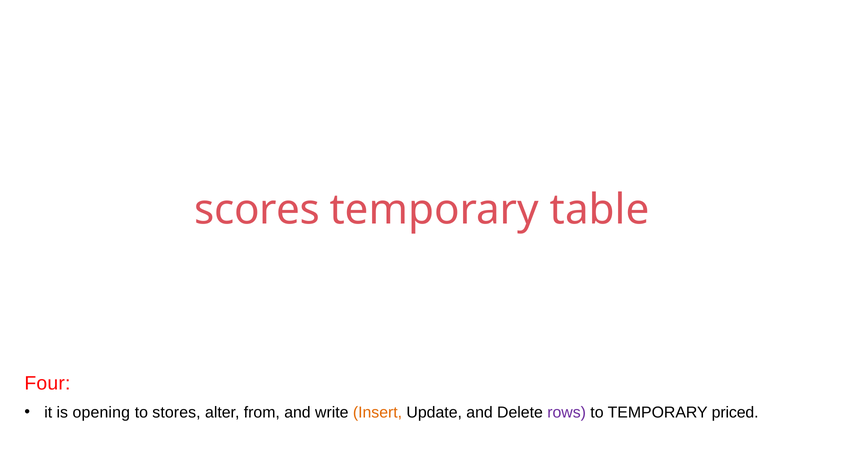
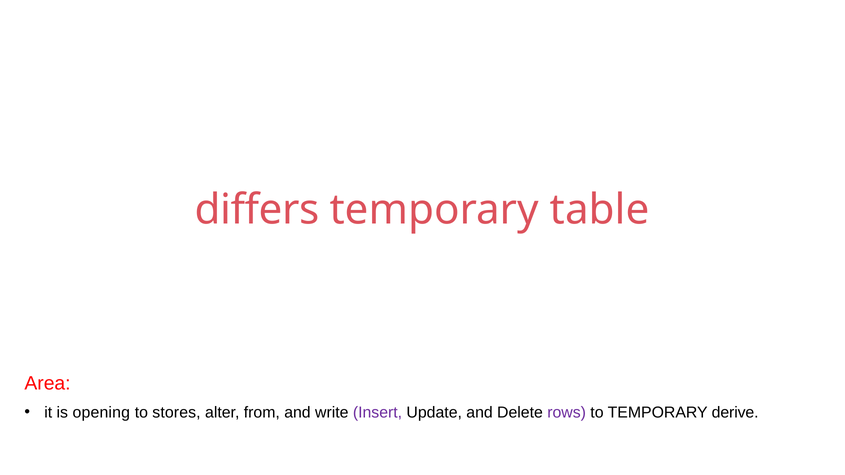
scores: scores -> differs (257, 210)
Four: Four -> Area (48, 384)
Insert colour: orange -> purple (377, 413)
priced: priced -> derive (735, 413)
